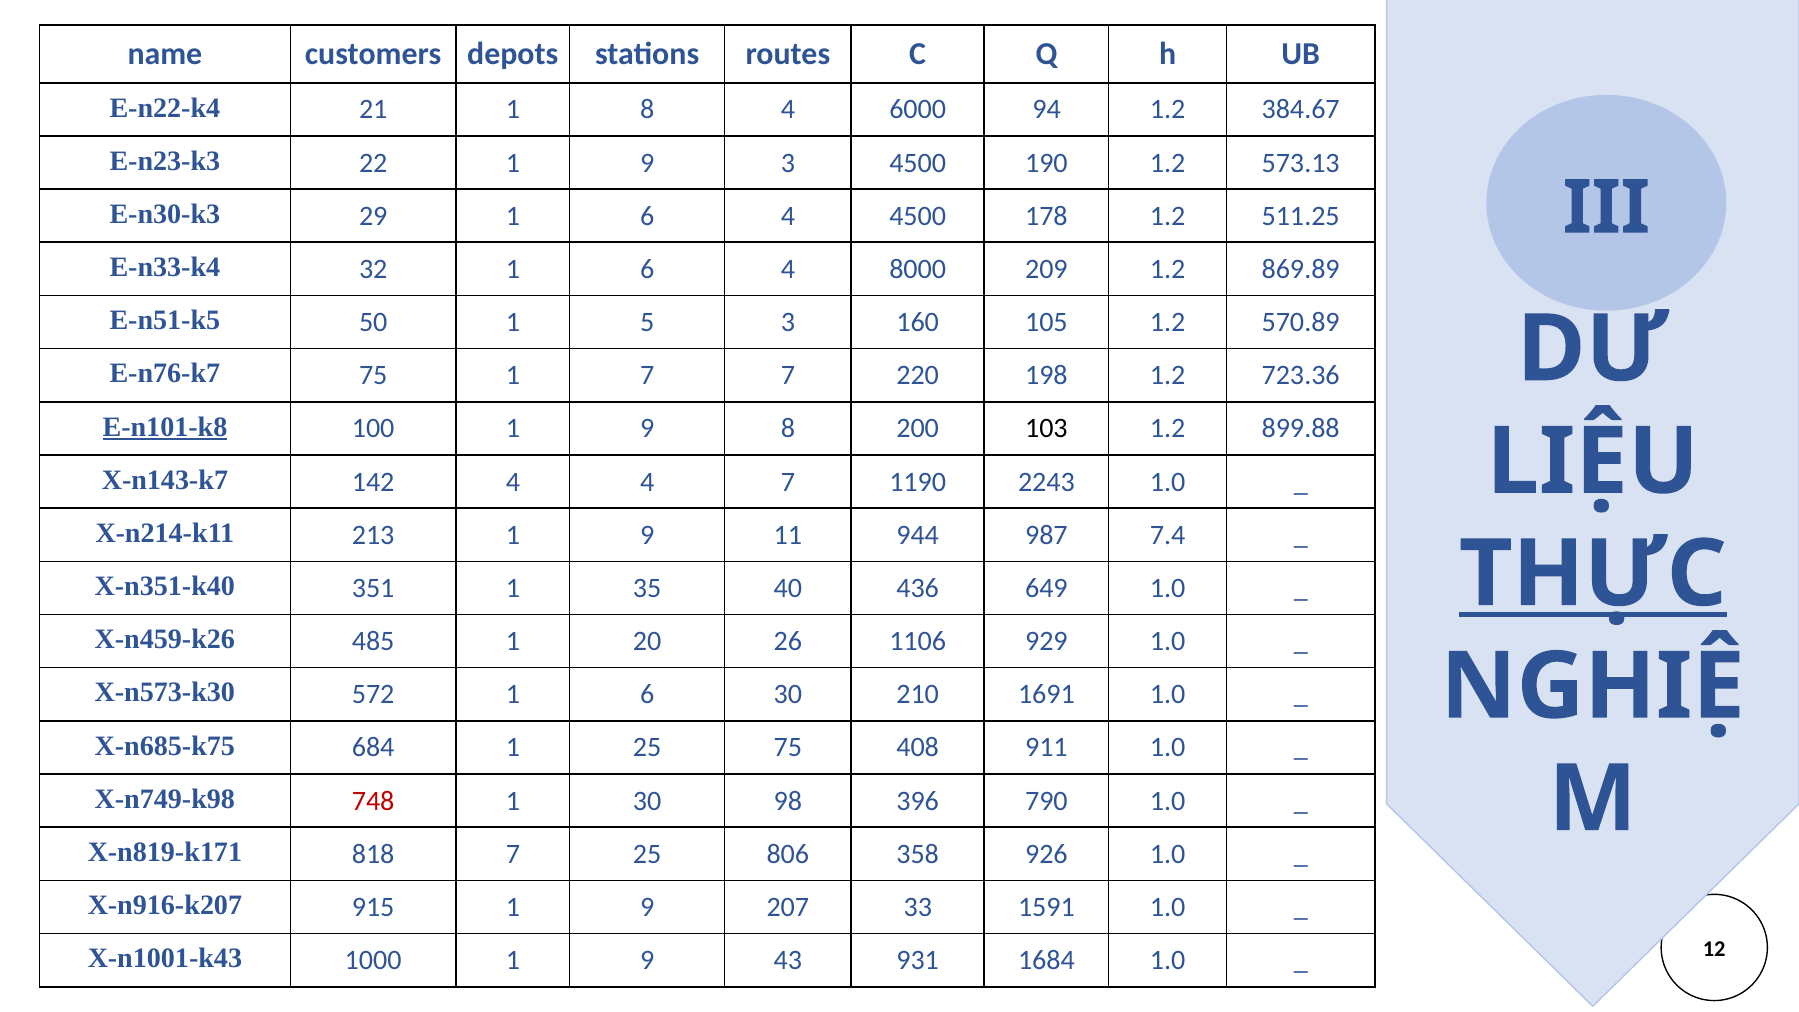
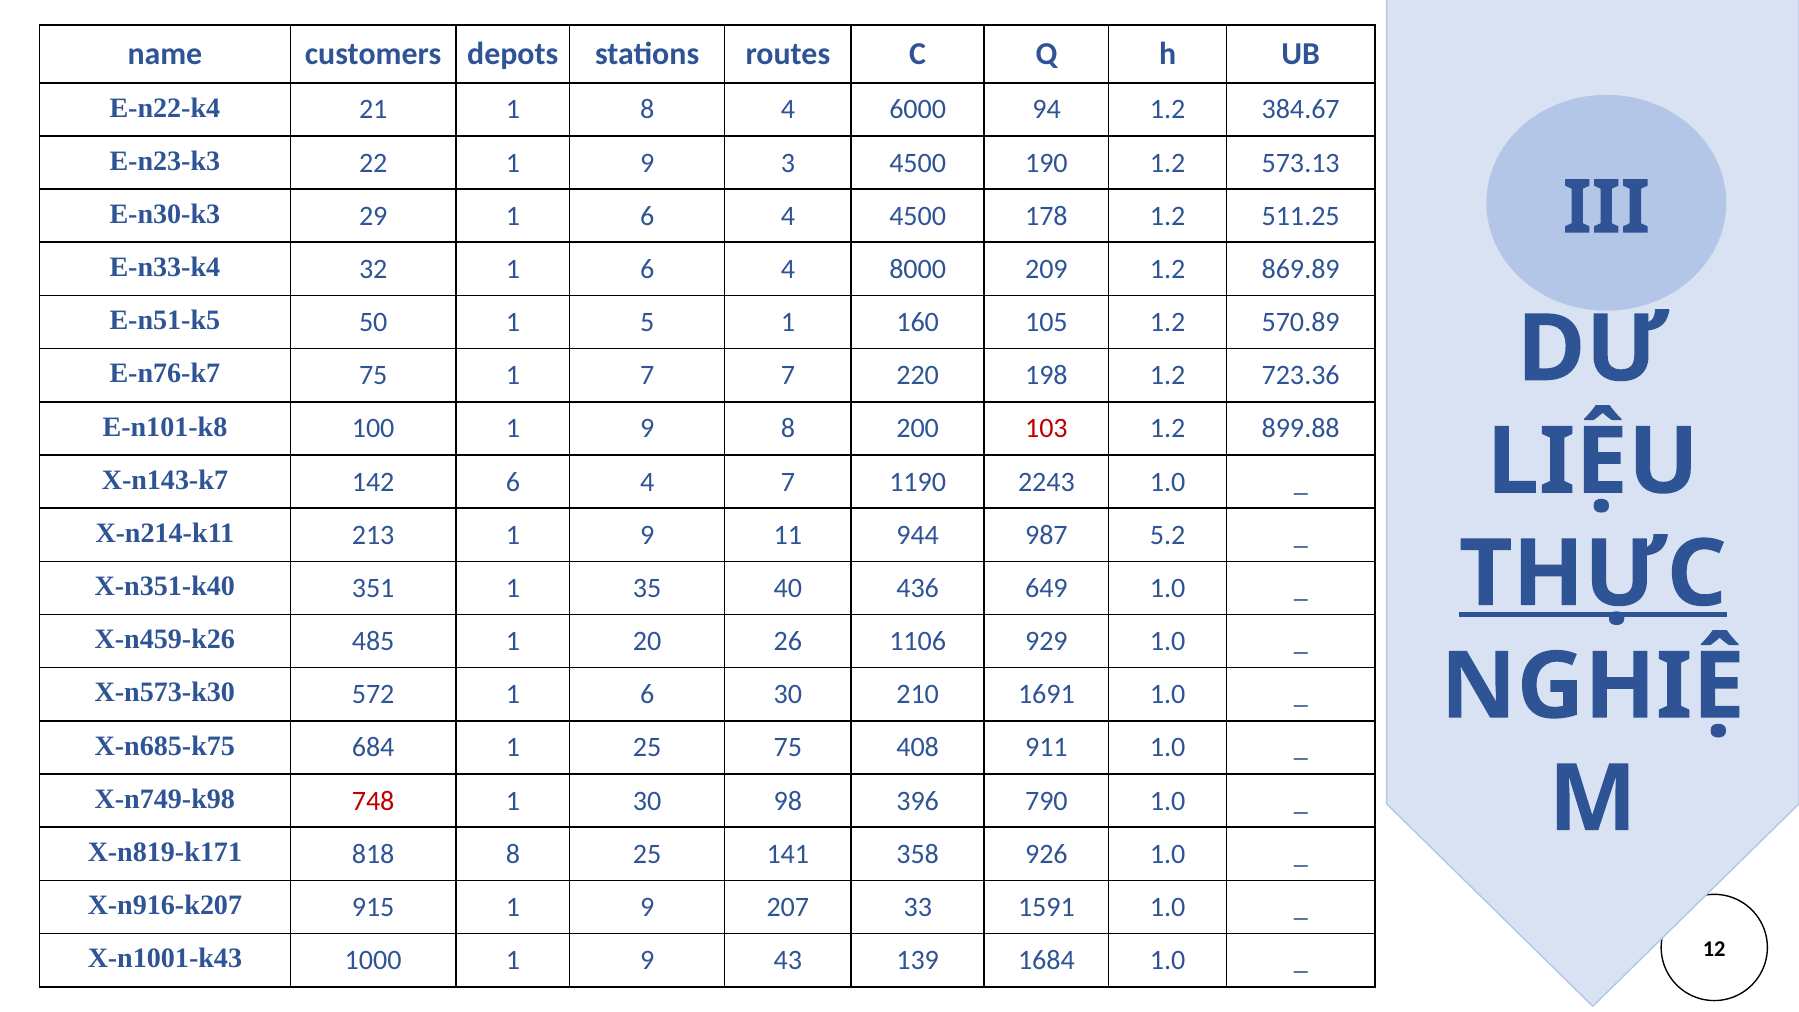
5 3: 3 -> 1 (788, 322)
E-n101-k8 underline: present -> none (165, 427)
103 colour: black -> red (1046, 429)
142 4: 4 -> 6 (513, 482)
7.4: 7.4 -> 5.2 (1168, 535)
818 7: 7 -> 8 (513, 854)
806: 806 -> 141 (788, 854)
931: 931 -> 139 (918, 960)
